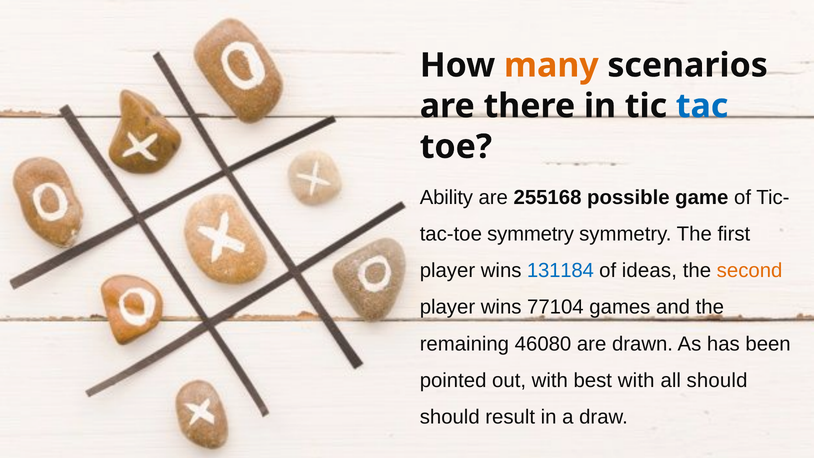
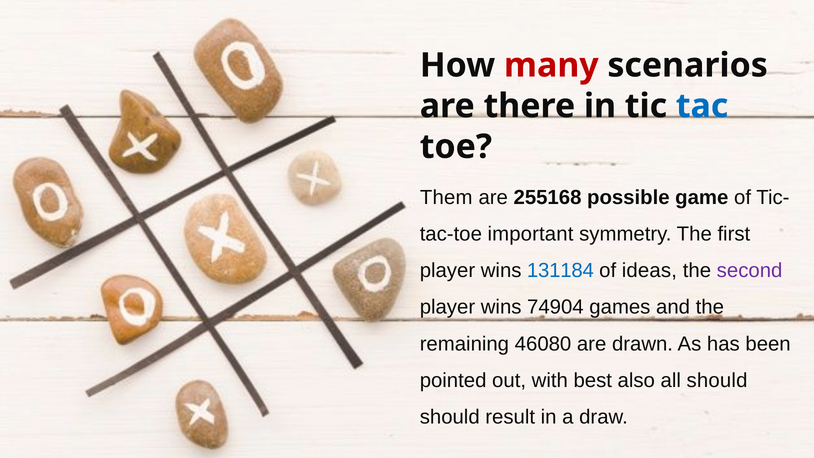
many colour: orange -> red (551, 65)
Ability: Ability -> Them (446, 197)
symmetry: symmetry -> important (530, 234)
second colour: orange -> purple (750, 271)
77104: 77104 -> 74904 (555, 307)
best with: with -> also (636, 380)
